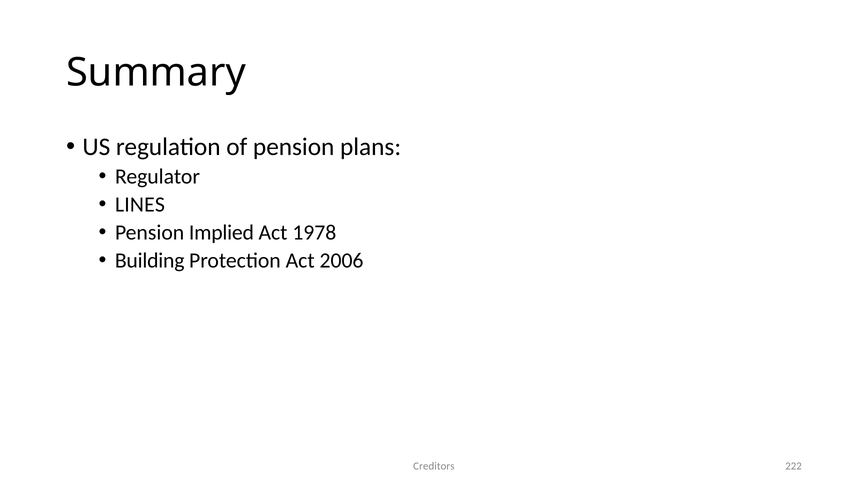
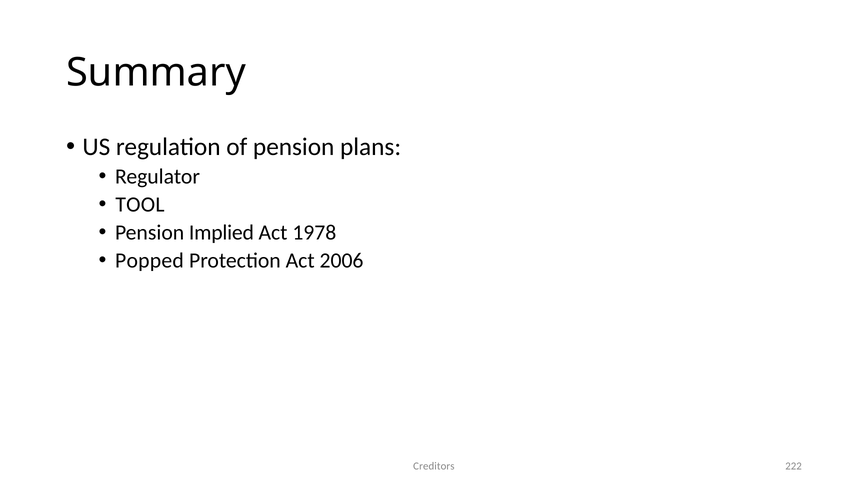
LINES: LINES -> TOOL (140, 205)
Building: Building -> Popped (149, 260)
